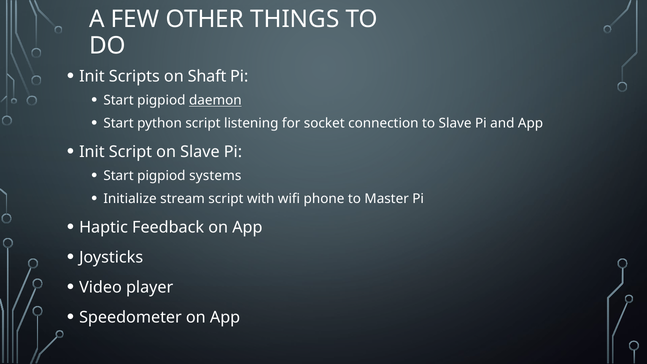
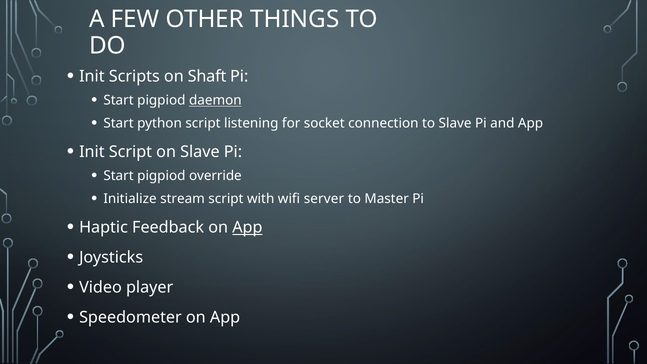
systems: systems -> override (215, 176)
phone: phone -> server (324, 199)
App underline: none -> present (247, 227)
